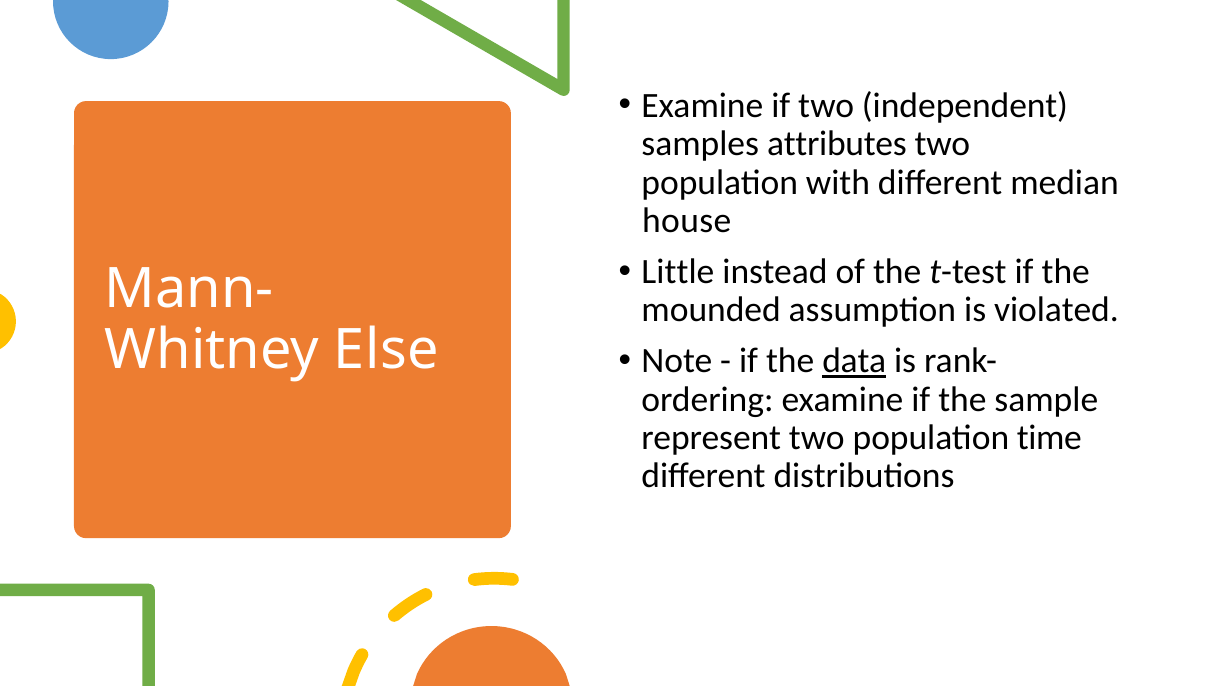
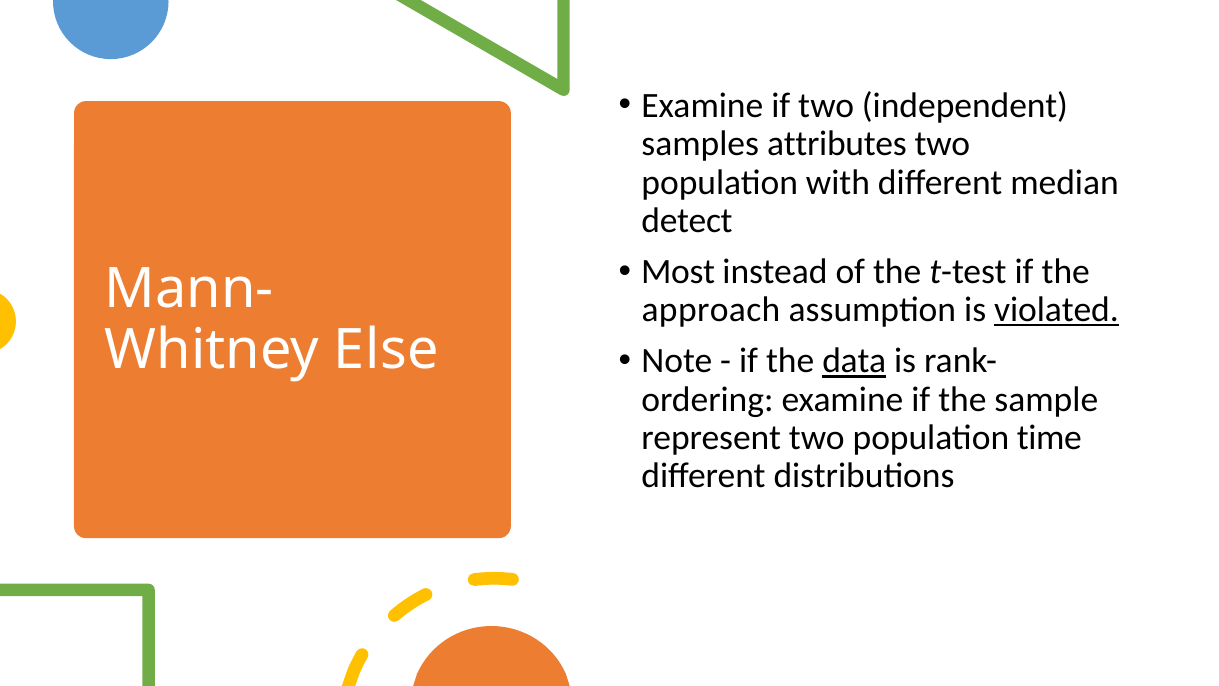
house: house -> detect (687, 221)
Little: Little -> Most (678, 272)
mounded: mounded -> approach (711, 310)
violated underline: none -> present (1056, 310)
